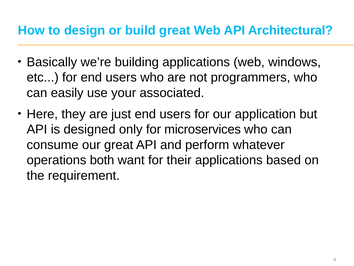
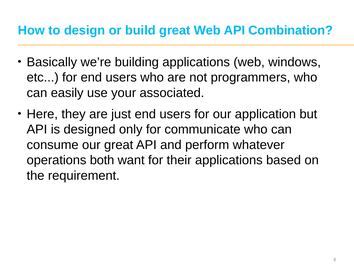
Architectural: Architectural -> Combination (291, 30)
microservices: microservices -> communicate (203, 129)
